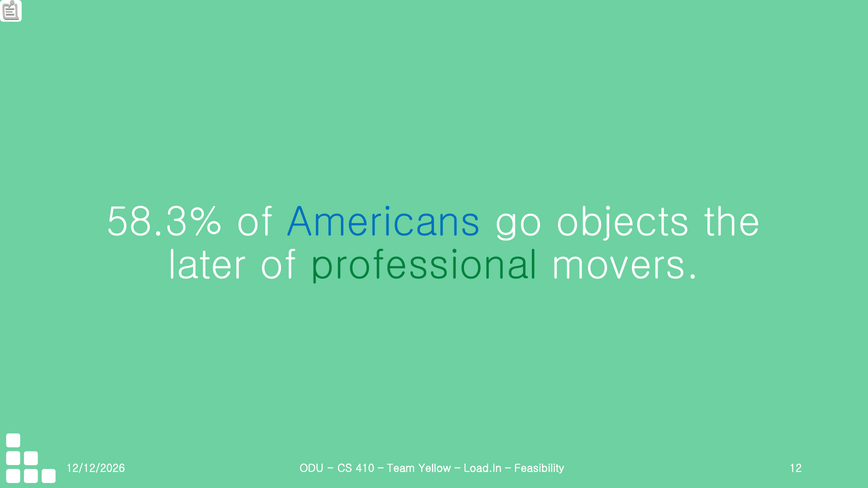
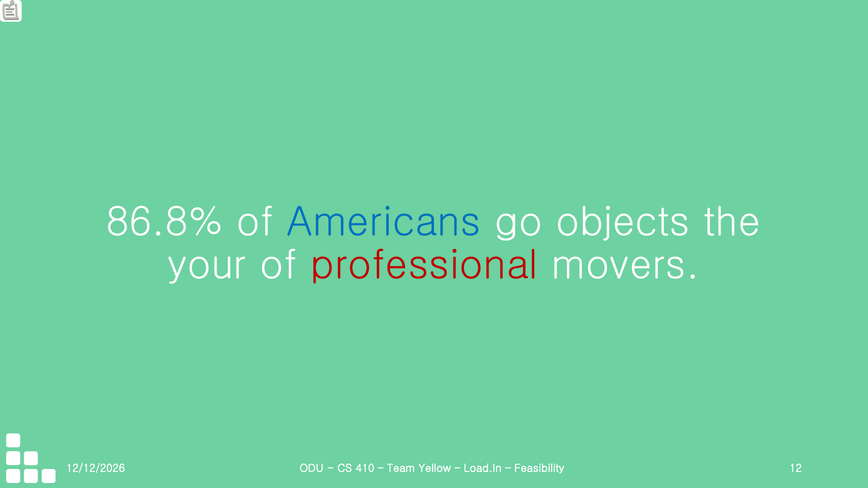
58.3%: 58.3% -> 86.8% (165, 222)
later: later -> your (207, 265)
professional colour: green -> red (424, 265)
